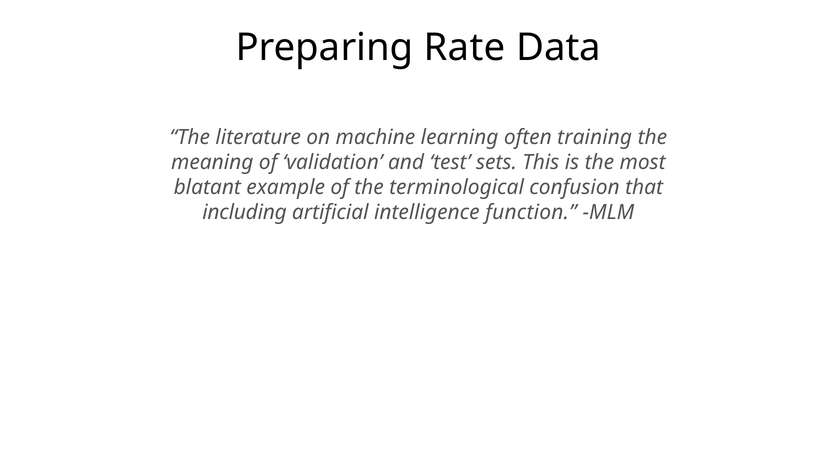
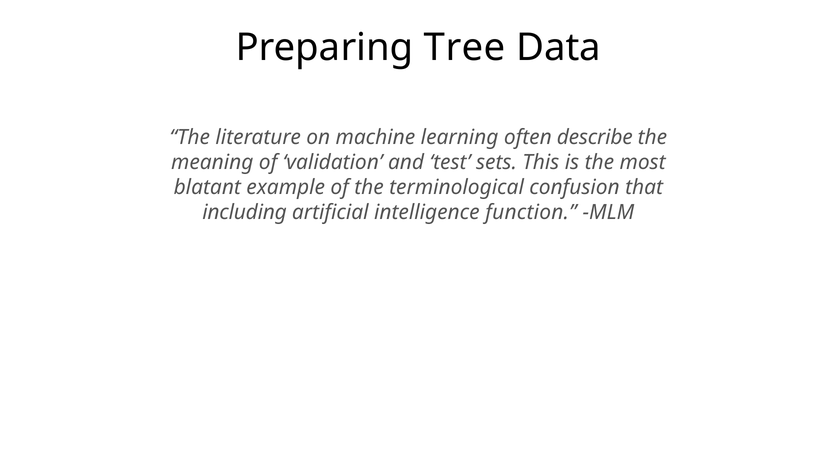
Rate: Rate -> Tree (465, 48)
training: training -> describe (595, 137)
